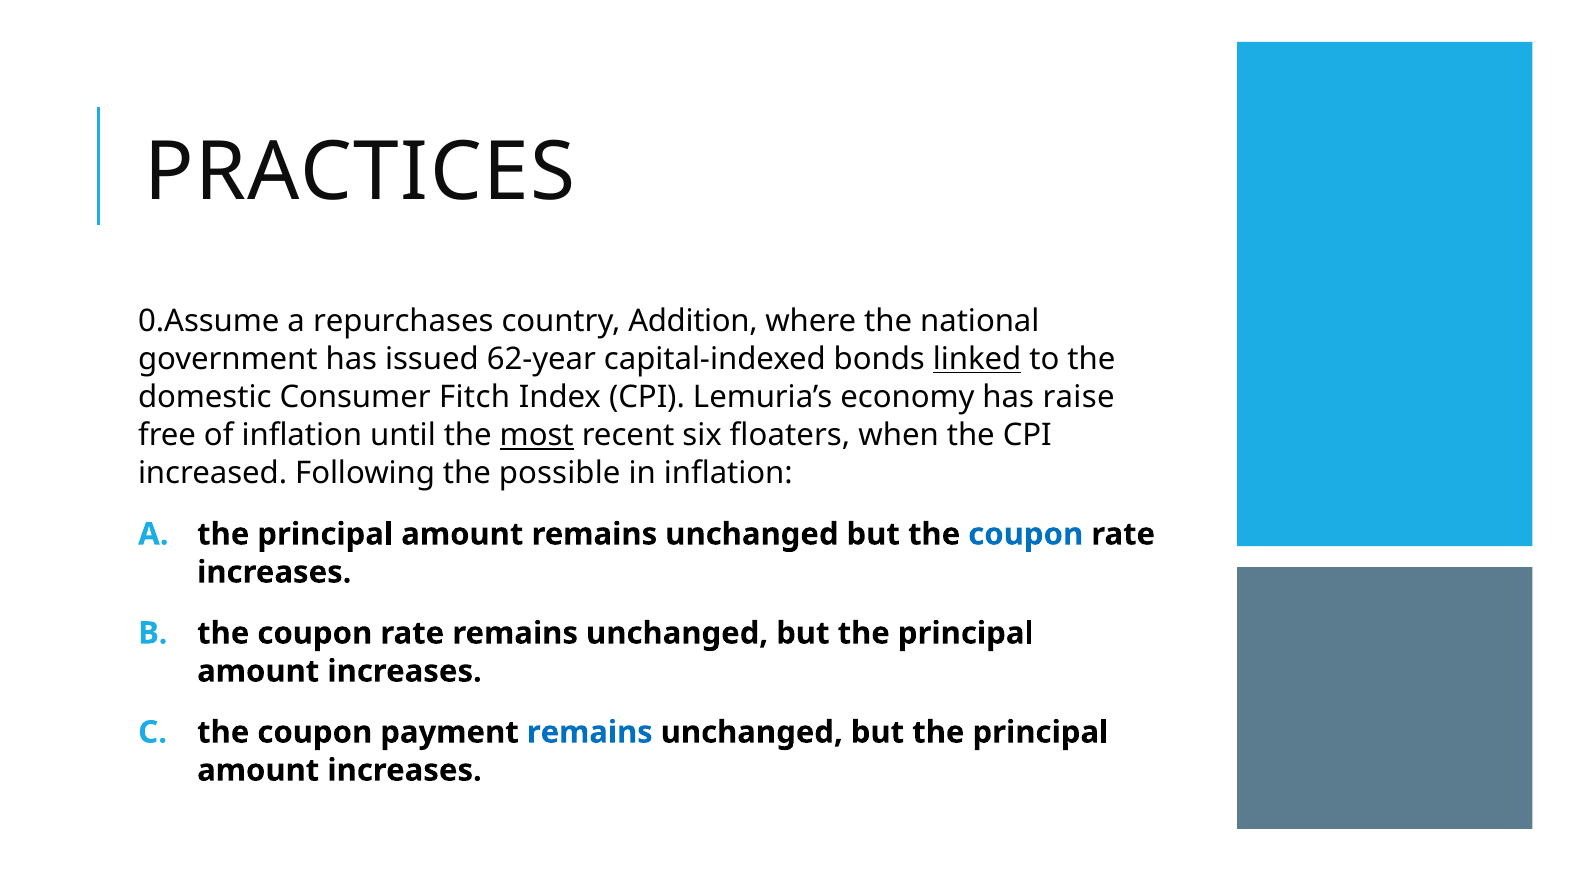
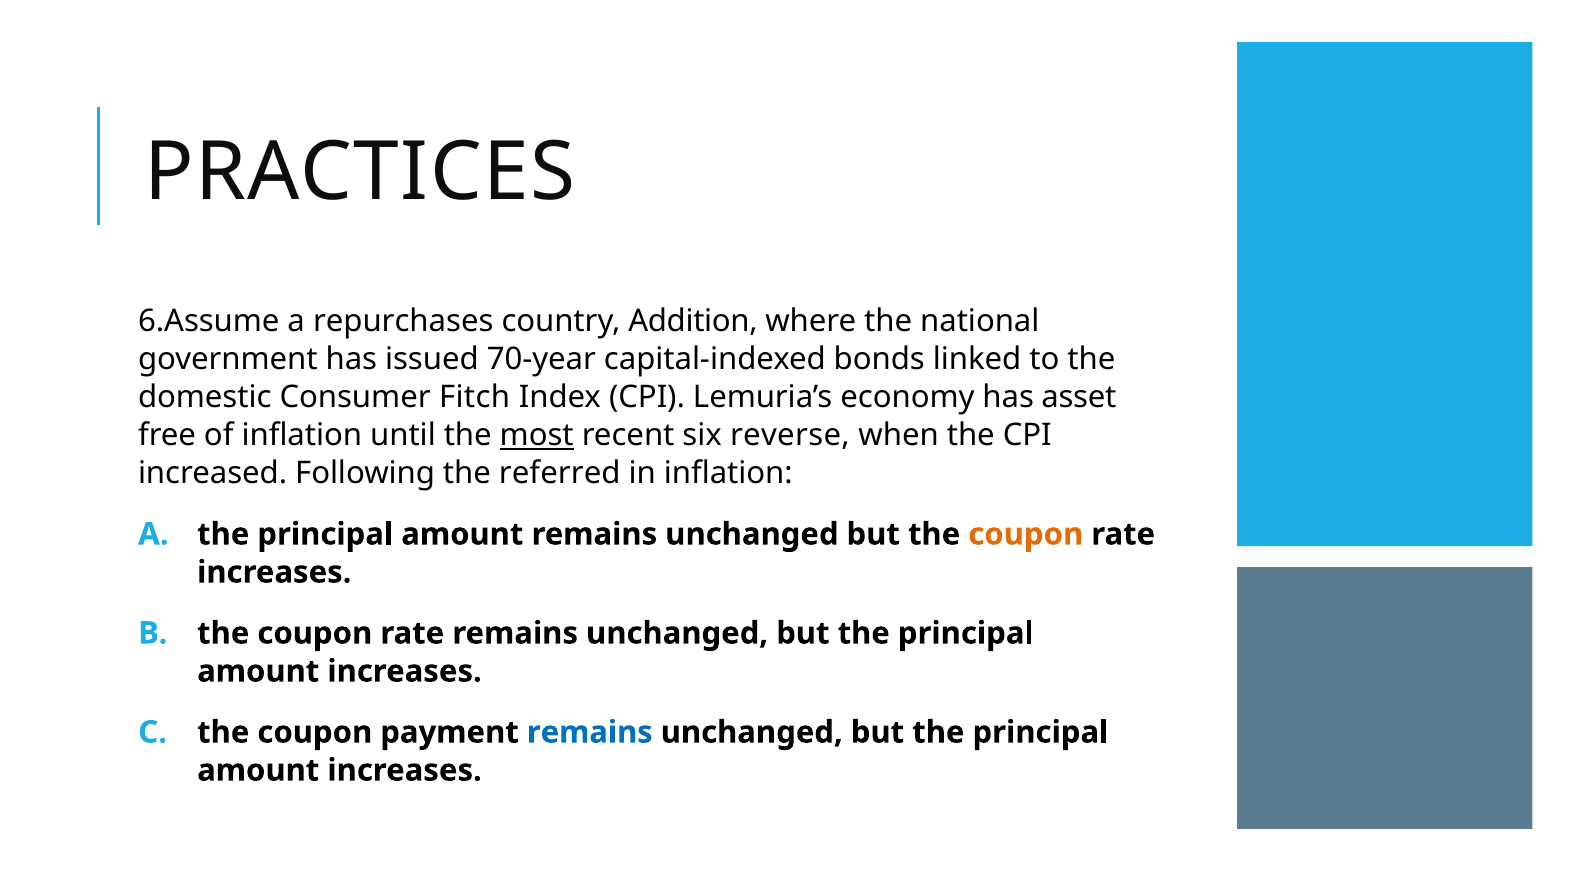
0.Assume: 0.Assume -> 6.Assume (209, 321)
62-year: 62-year -> 70-year (541, 359)
linked underline: present -> none (977, 359)
raise: raise -> asset (1079, 397)
floaters: floaters -> reverse (790, 435)
possible: possible -> referred (560, 473)
coupon colour: blue -> orange (1026, 534)
